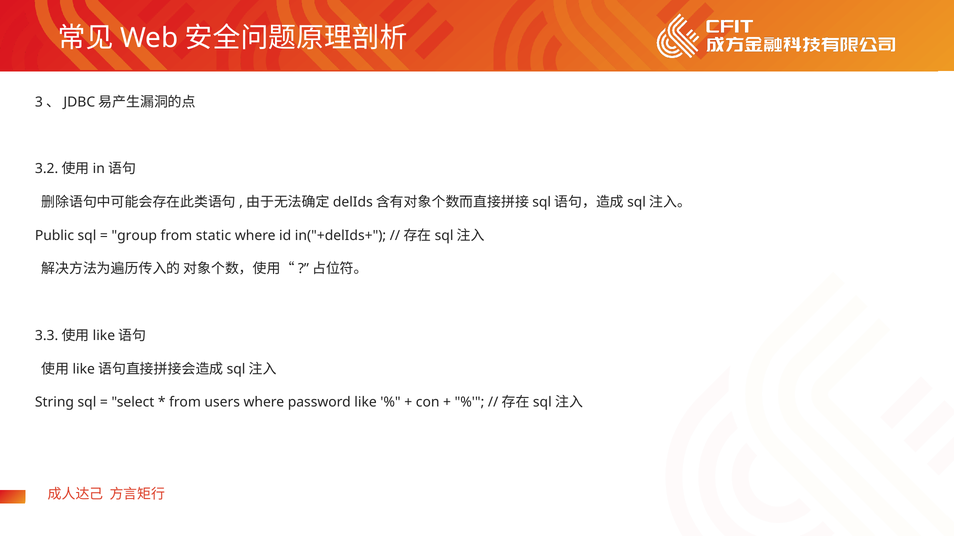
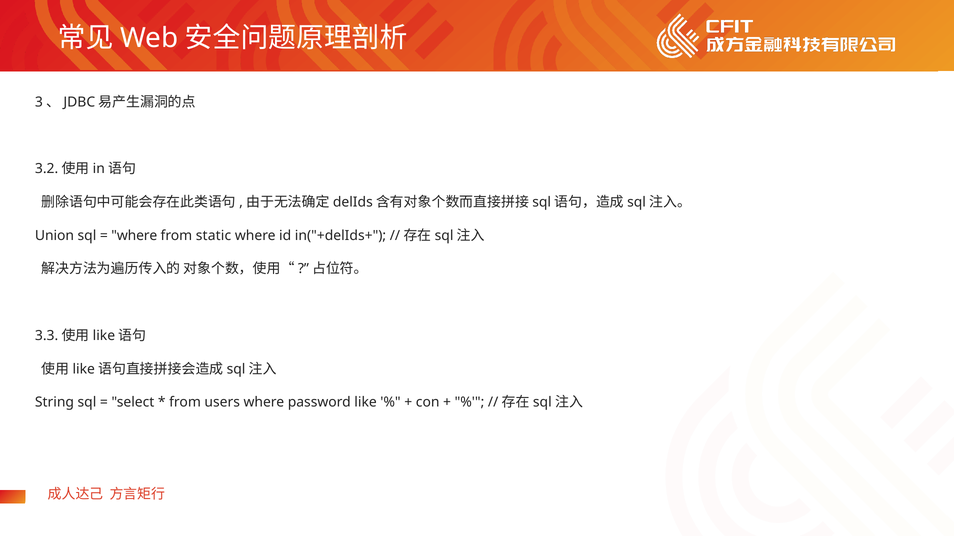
Public: Public -> Union (55, 236)
group: group -> where (134, 236)
